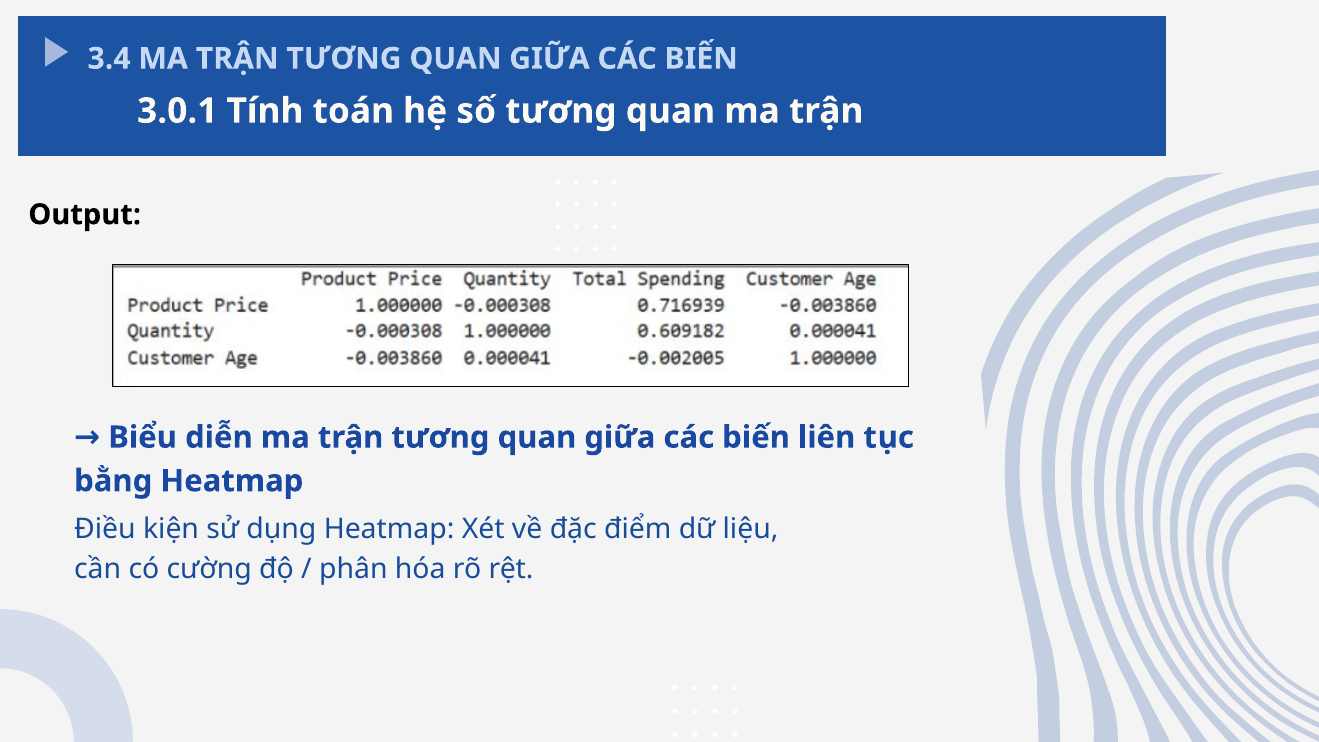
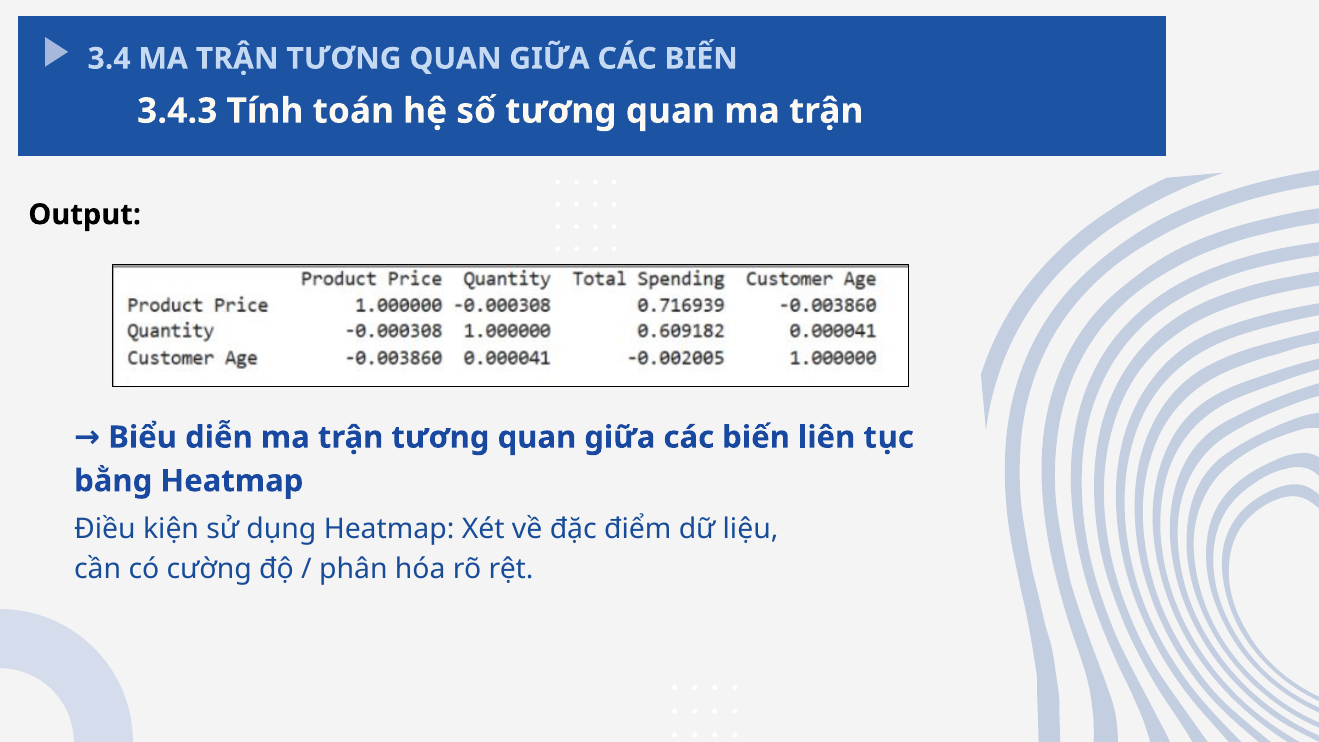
3.0.1: 3.0.1 -> 3.4.3 (177, 111)
